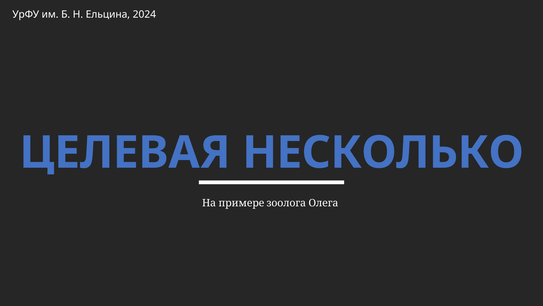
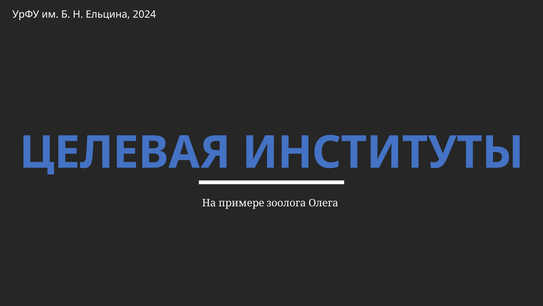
НЕСКОЛЬКО: НЕСКОЛЬКО -> ИНСТИТУТЫ (383, 152)
